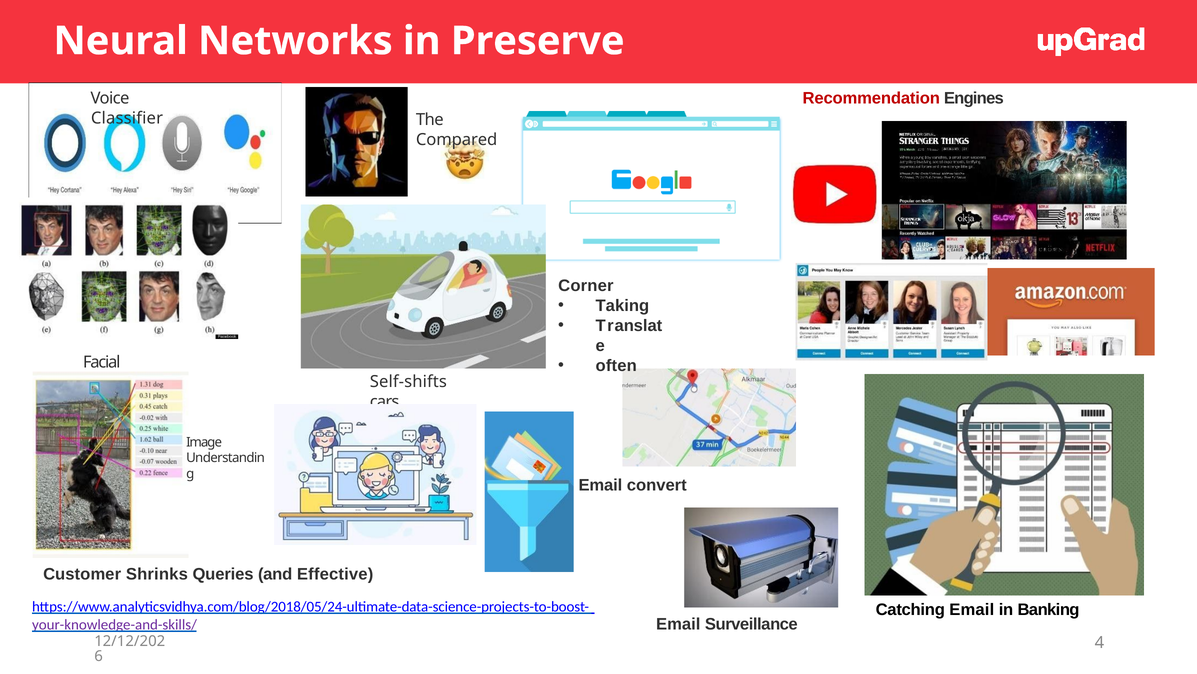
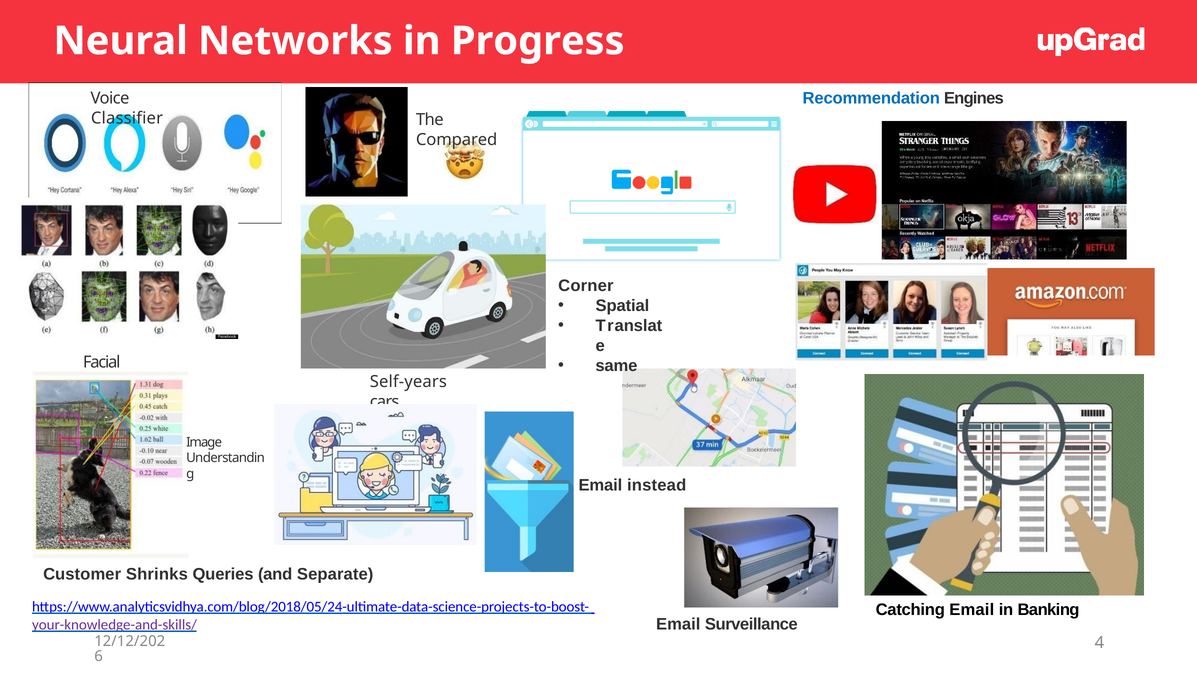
Preserve: Preserve -> Progress (538, 41)
Recommendation colour: red -> blue (871, 98)
Taking: Taking -> Spatial (622, 306)
often: often -> same (616, 366)
Self-shifts: Self-shifts -> Self-years (408, 382)
convert: convert -> instead (657, 485)
Effective: Effective -> Separate (335, 574)
